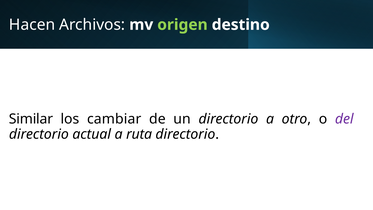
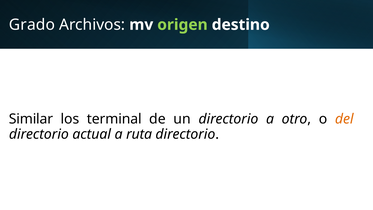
Hacen: Hacen -> Grado (32, 25)
cambiar: cambiar -> terminal (114, 119)
del colour: purple -> orange (344, 119)
